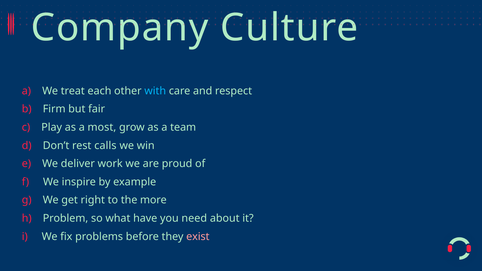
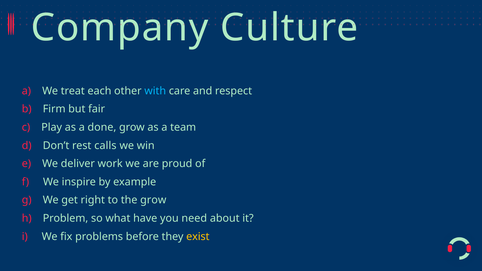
most: most -> done (102, 127)
the more: more -> grow (153, 200)
exist colour: pink -> yellow (198, 237)
